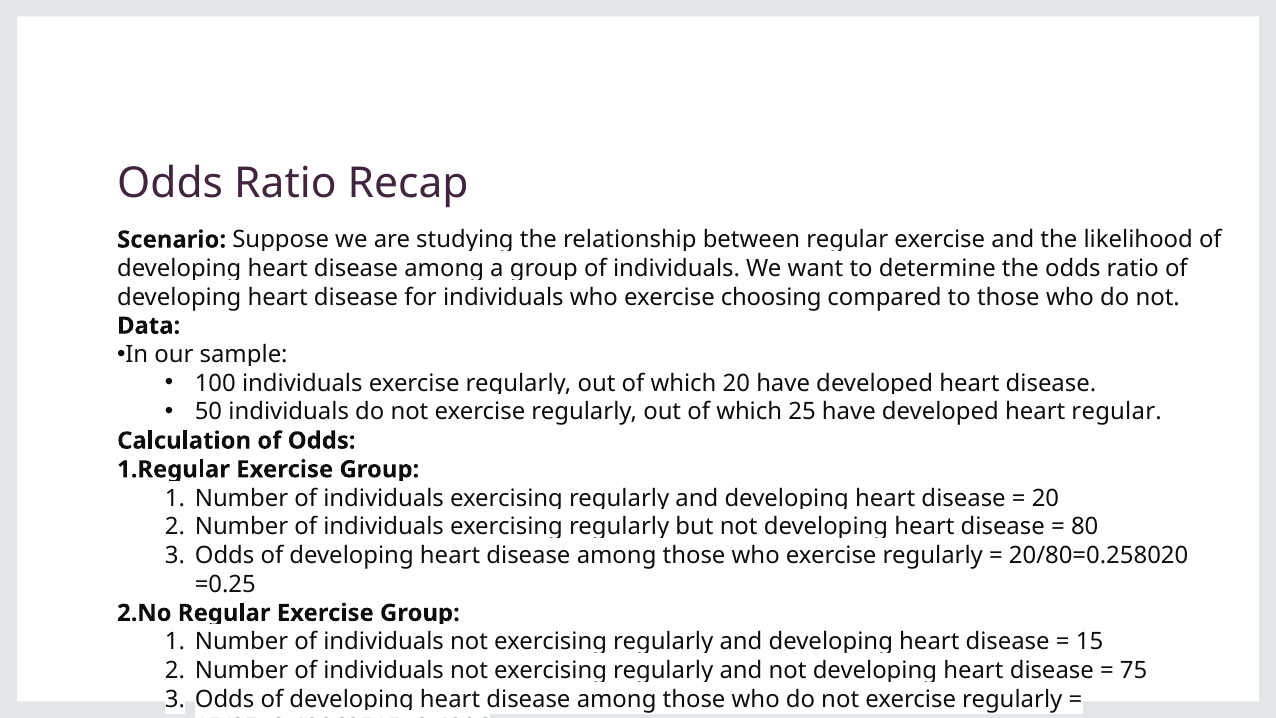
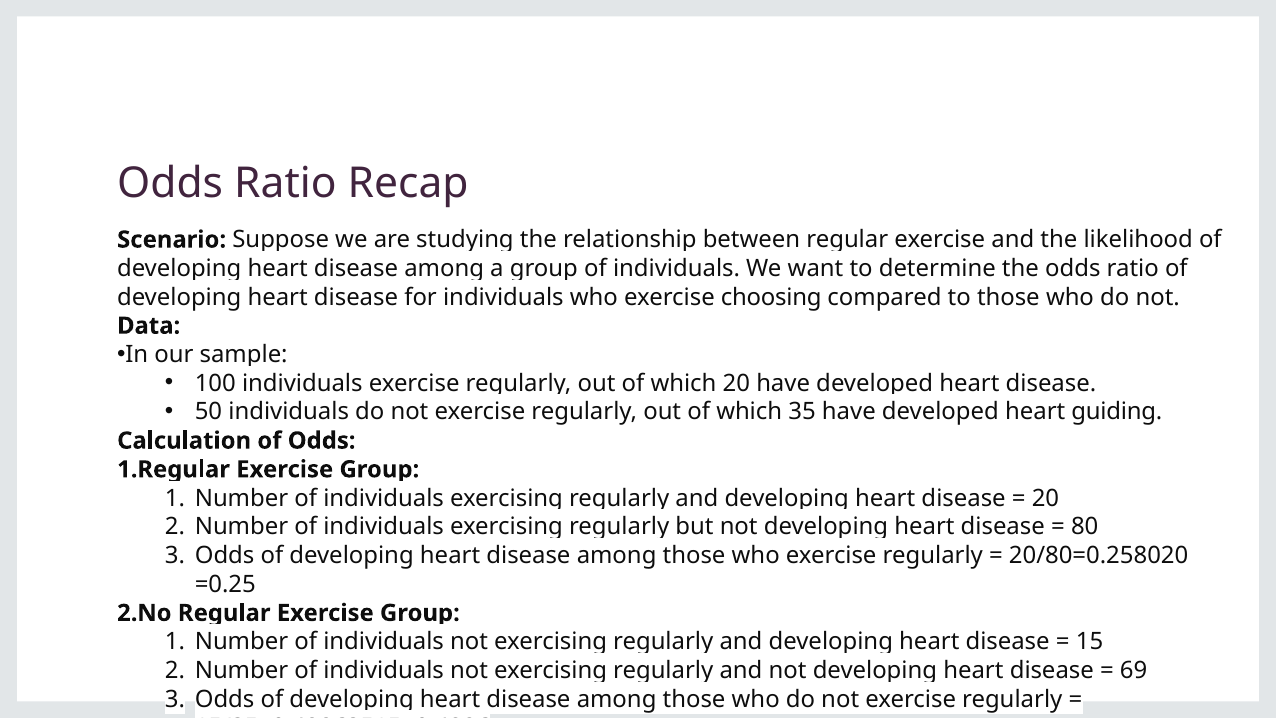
25: 25 -> 35 (802, 412)
heart regular: regular -> guiding (1117, 412)
75: 75 -> 69 (1134, 670)
